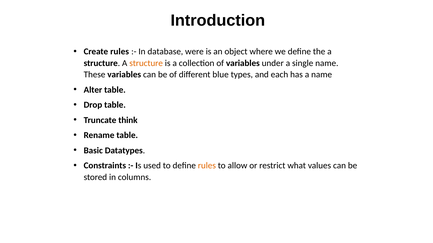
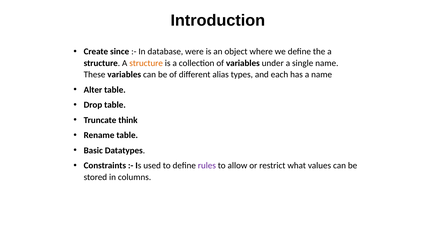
Create rules: rules -> since (120, 52)
blue: blue -> alias (221, 75)
rules colour: orange -> purple (207, 166)
